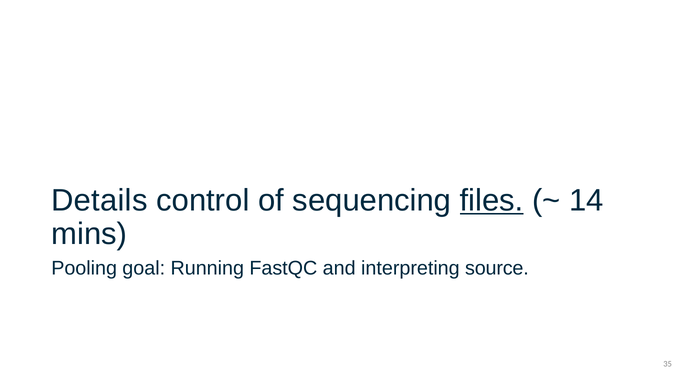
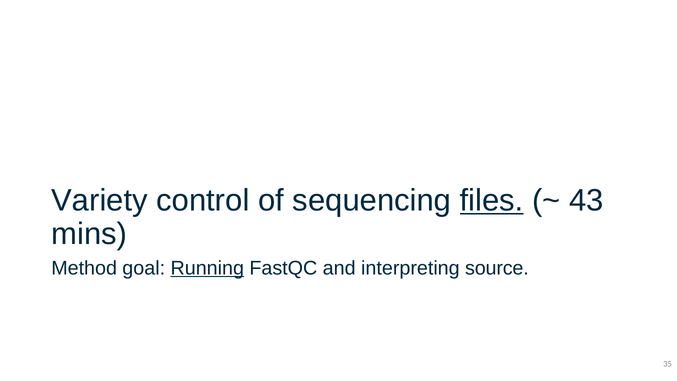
Details: Details -> Variety (100, 200)
14: 14 -> 43 (586, 200)
Pooling: Pooling -> Method (84, 268)
Running underline: none -> present (207, 268)
